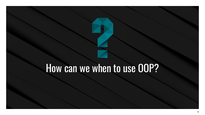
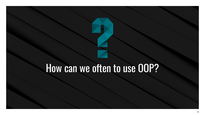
when: when -> often (102, 69)
